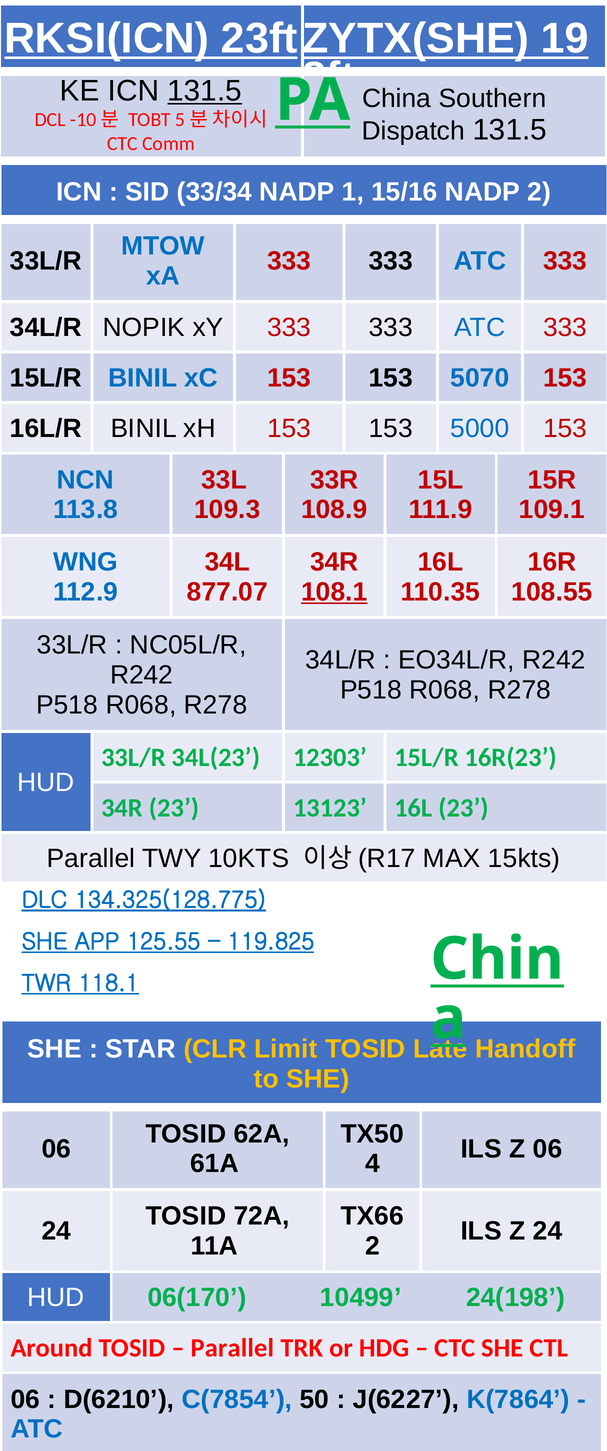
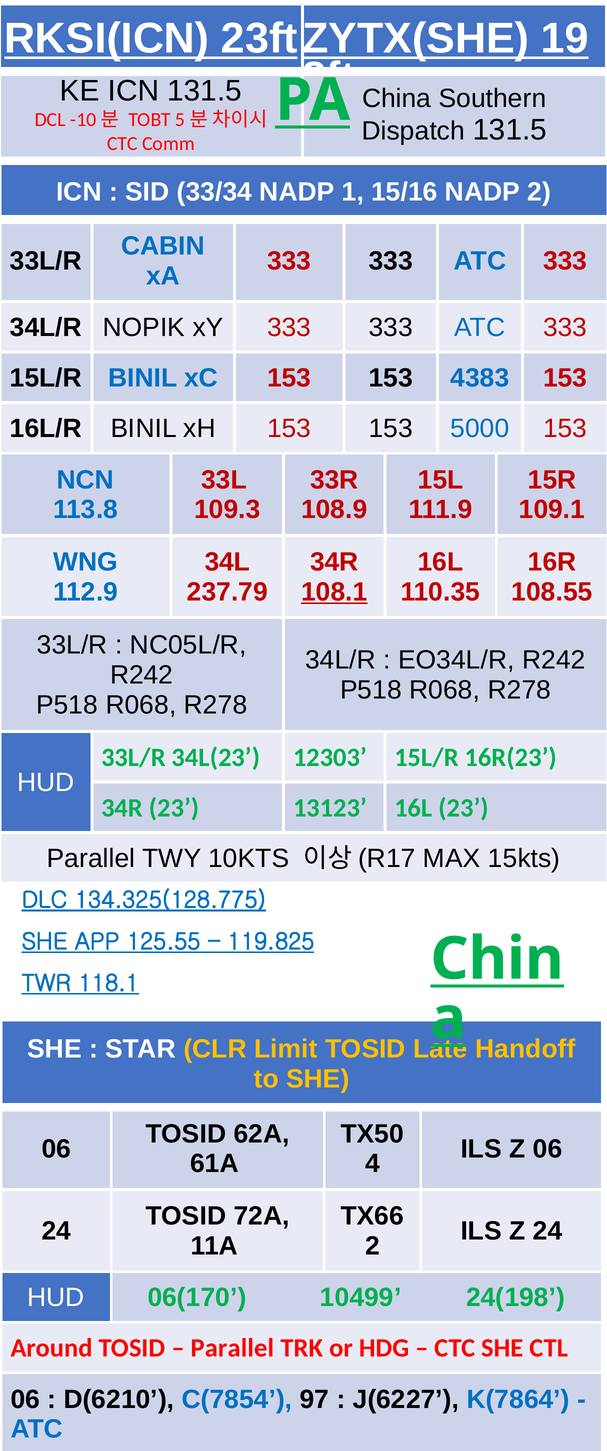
131.5 underline: present -> none (205, 91)
MTOW: MTOW -> CABIN (163, 246)
5070: 5070 -> 4383 (480, 378)
877.07: 877.07 -> 237.79 (227, 592)
50: 50 -> 97 (314, 1401)
